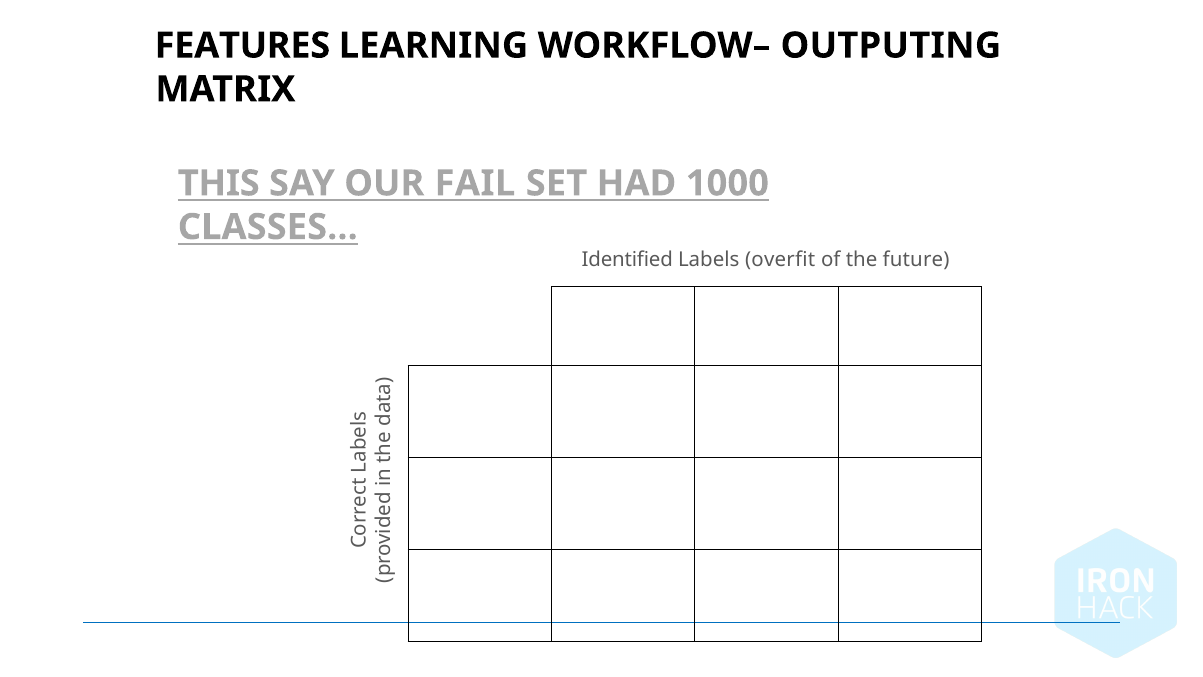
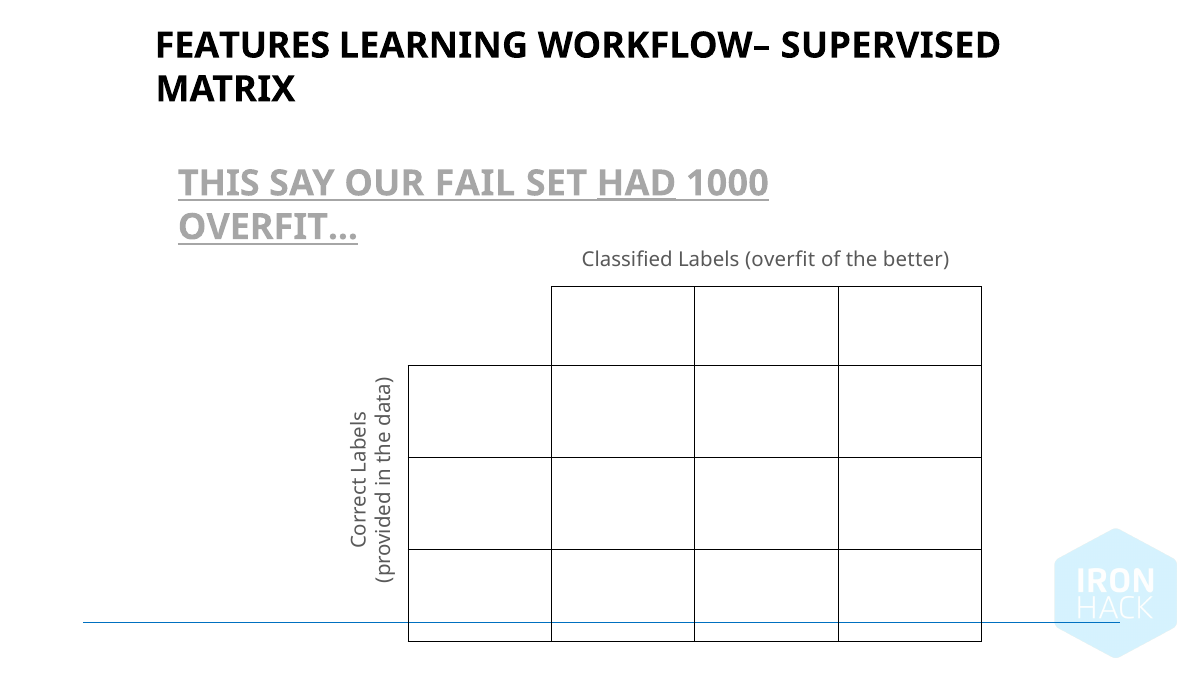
OUTPUTING: OUTPUTING -> SUPERVISED (891, 46)
HAD underline: none -> present (636, 183)
CLASSES: CLASSES -> OVERFIT (268, 227)
Identified: Identified -> Classified (627, 259)
future: future -> better (916, 259)
